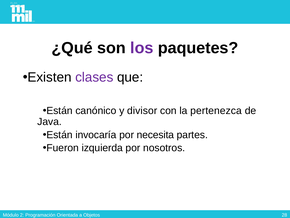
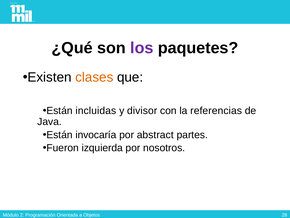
clases colour: purple -> orange (94, 77)
canónico: canónico -> incluidas (96, 110)
pertenezca: pertenezca -> referencias (216, 110)
necesita: necesita -> abstract (155, 135)
